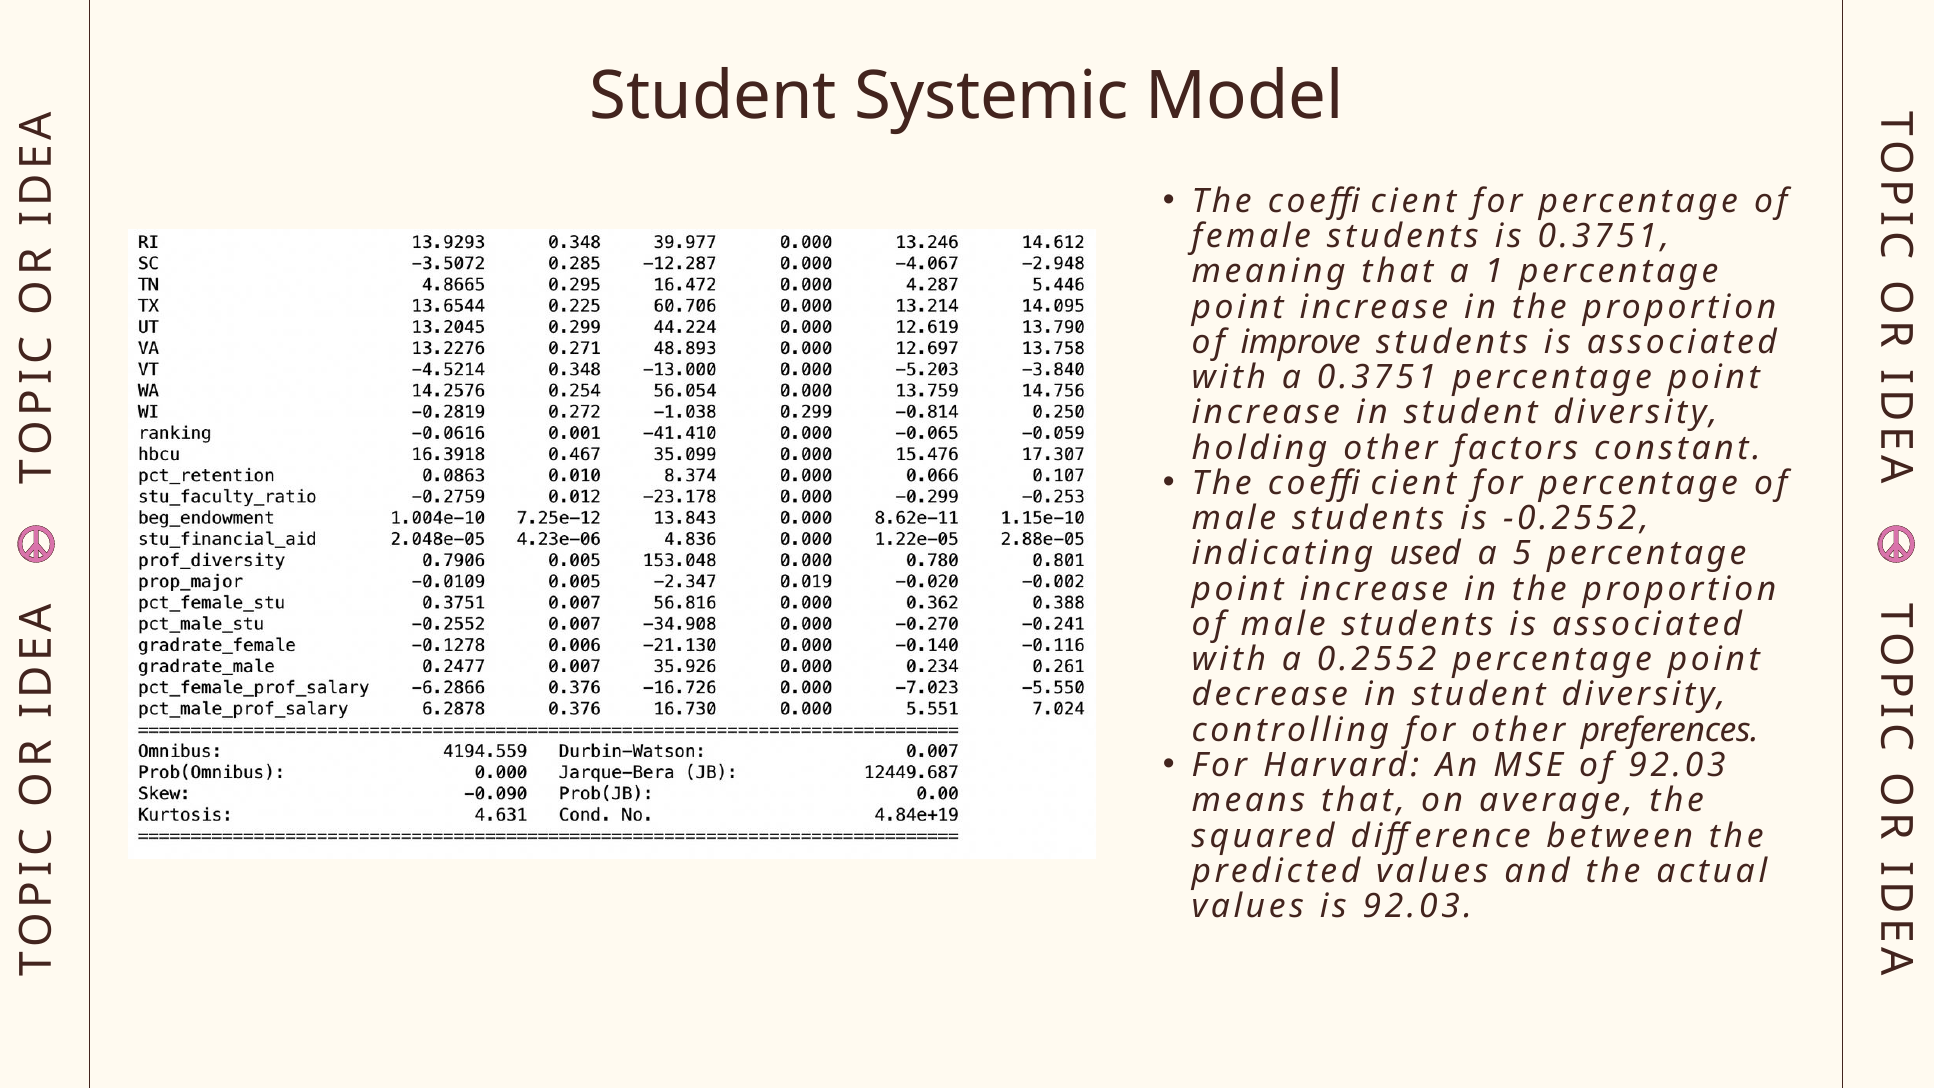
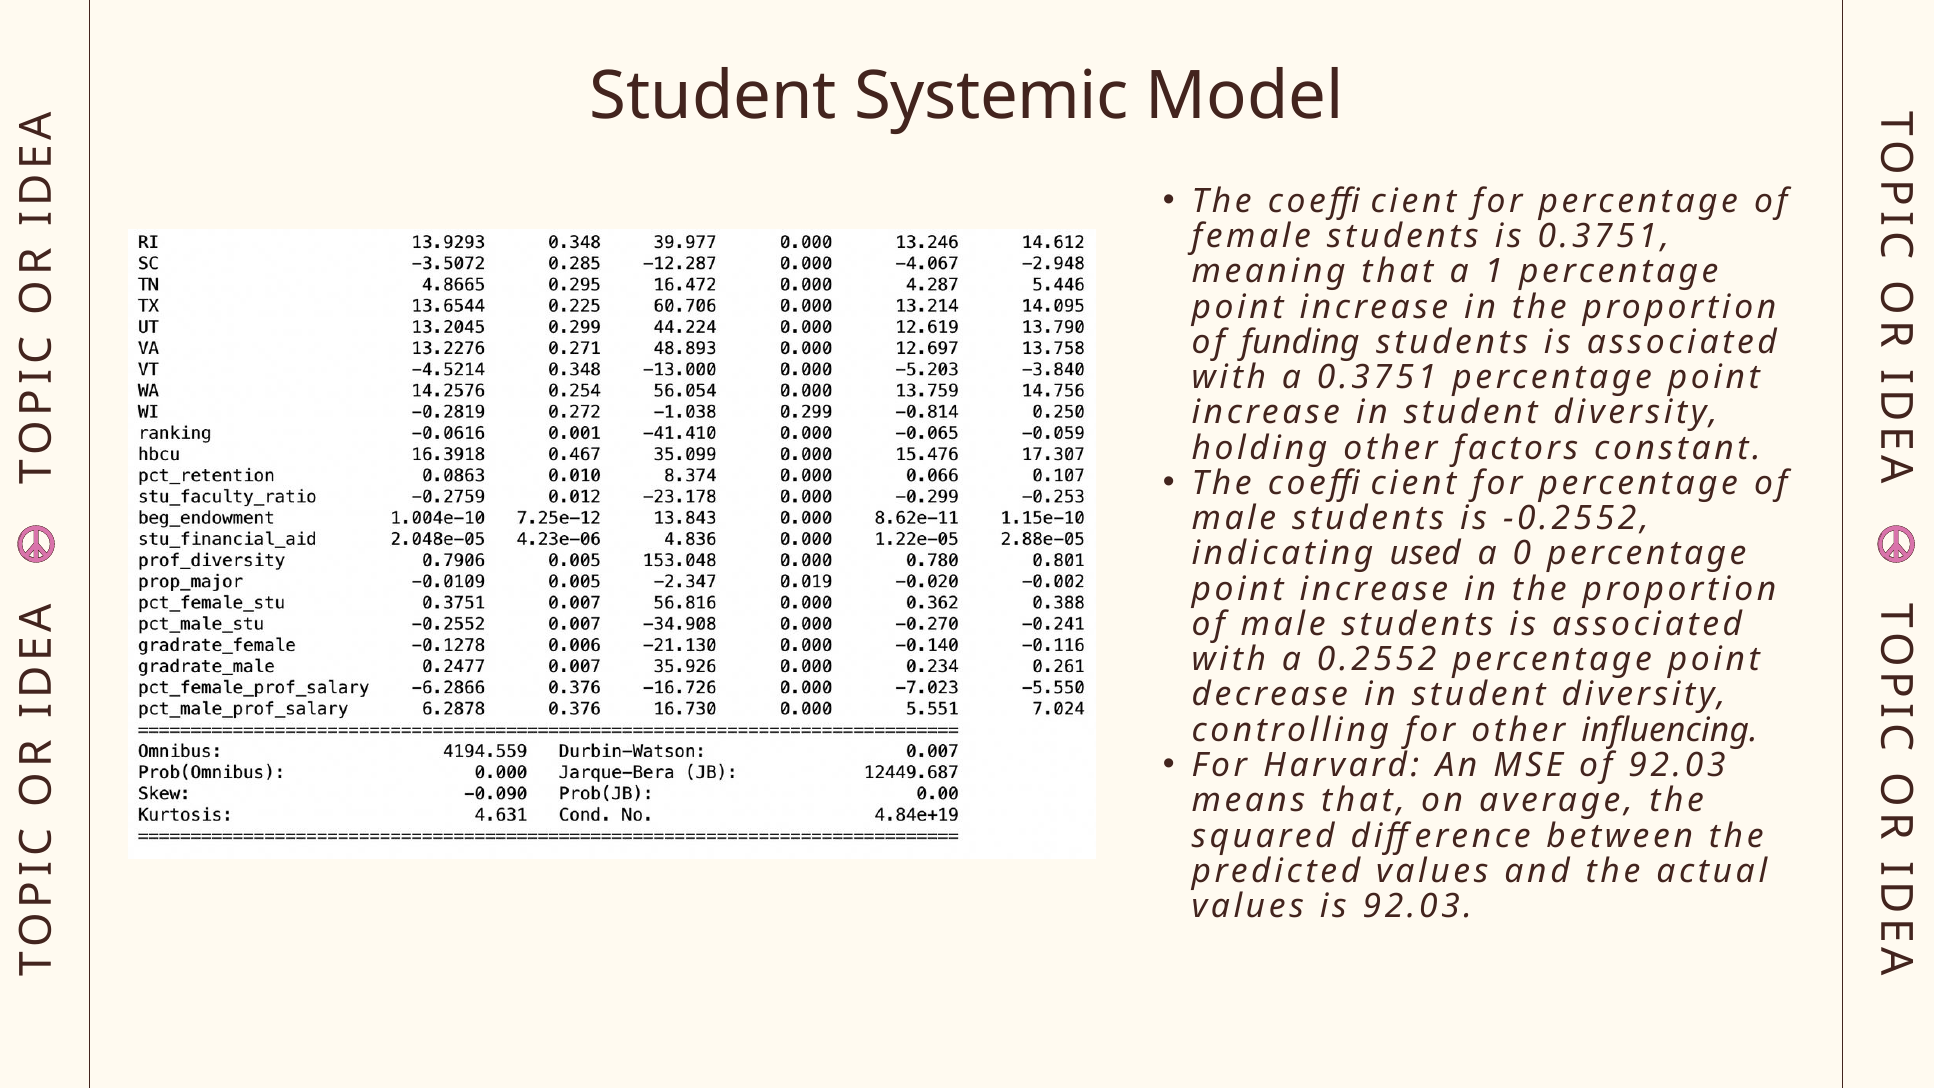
improve: improve -> funding (1300, 342)
5: 5 -> 0 (1522, 554)
preferences: preferences -> influencing (1670, 730)
